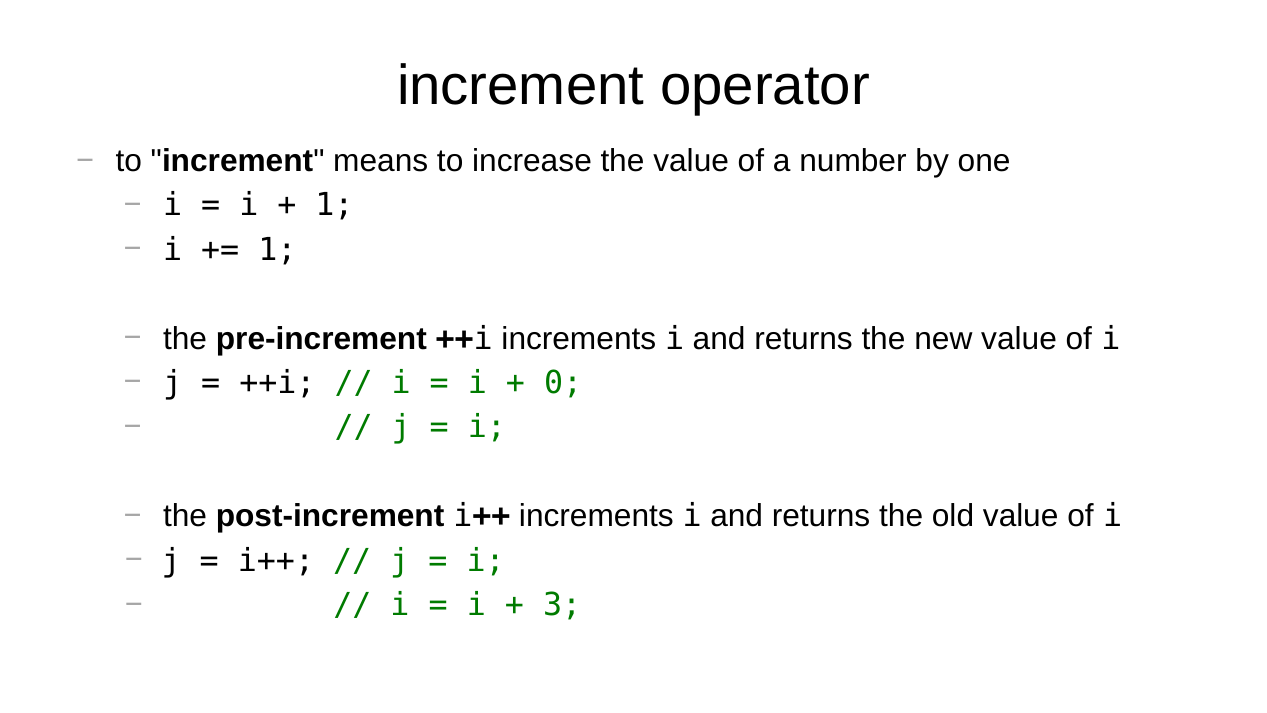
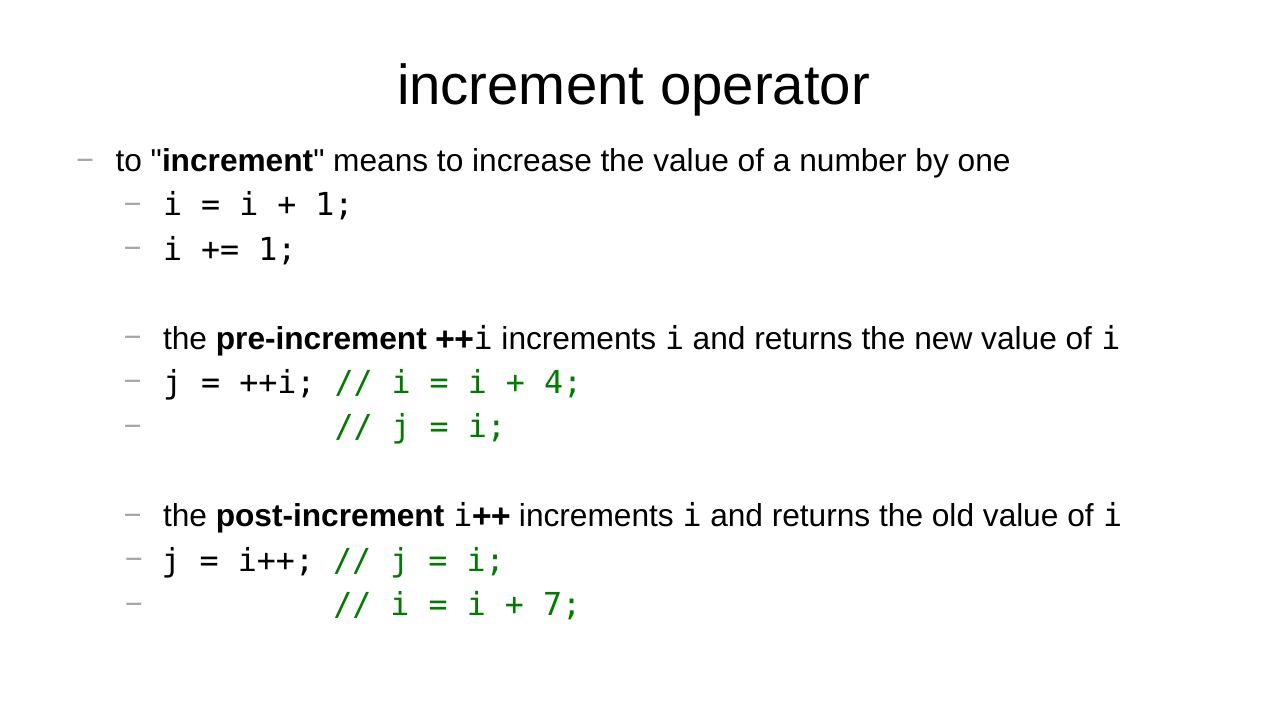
0: 0 -> 4 (563, 383)
3: 3 -> 7 (562, 605)
